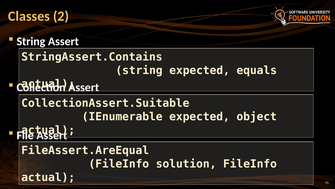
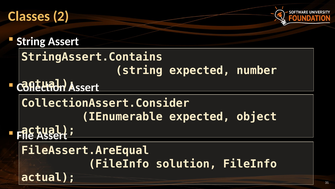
equals: equals -> number (257, 70)
CollectionAssert.Suitable: CollectionAssert.Suitable -> CollectionAssert.Consider (105, 103)
